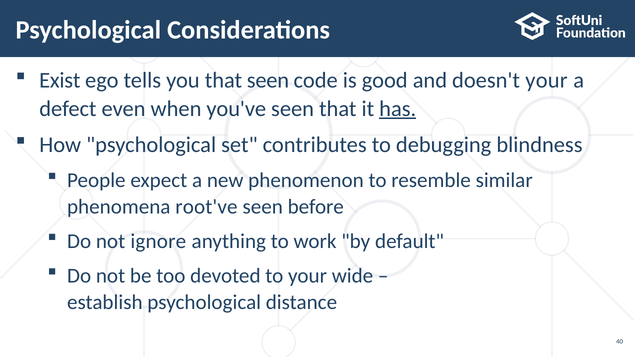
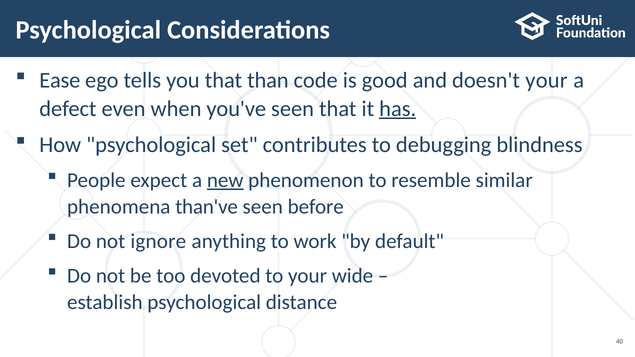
Exist: Exist -> Ease (60, 81)
that seen: seen -> than (268, 81)
new underline: none -> present (225, 180)
root've: root've -> than've (207, 207)
